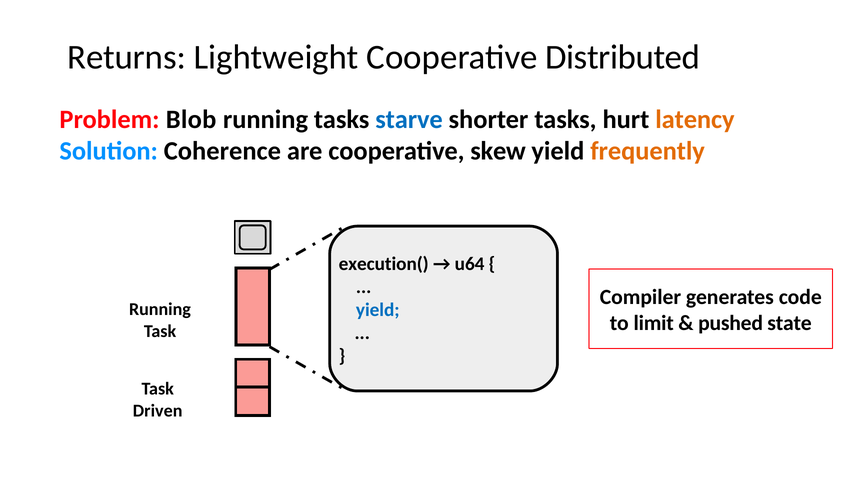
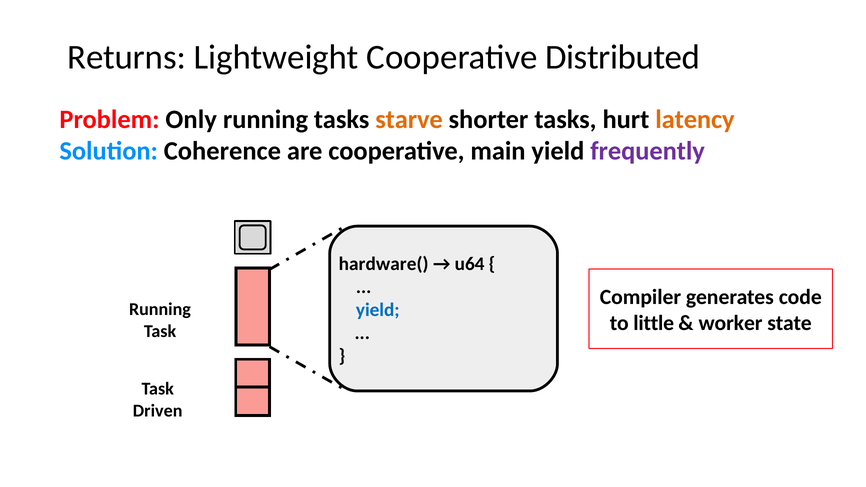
Blob: Blob -> Only (191, 120)
starve colour: blue -> orange (409, 120)
skew: skew -> main (498, 151)
frequently colour: orange -> purple (648, 151)
execution(: execution( -> hardware( (384, 264)
limit: limit -> little (654, 323)
pushed: pushed -> worker (731, 323)
